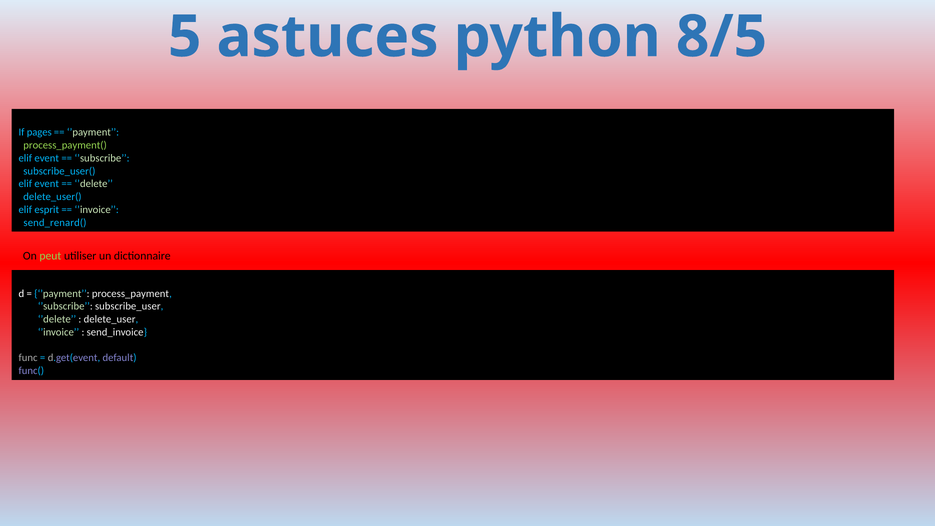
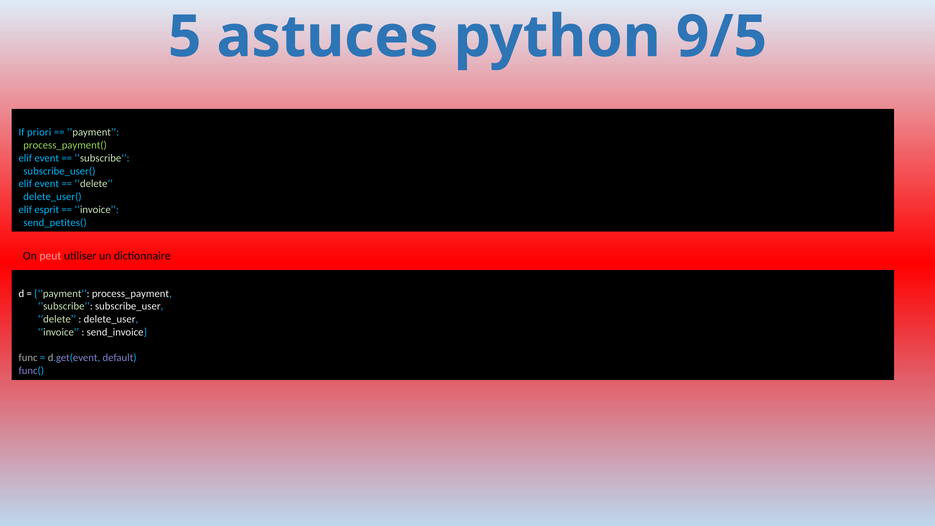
8/5: 8/5 -> 9/5 (721, 37)
pages: pages -> priori (39, 132)
send_renard(: send_renard( -> send_petites( (55, 222)
peut colour: light green -> pink (50, 256)
